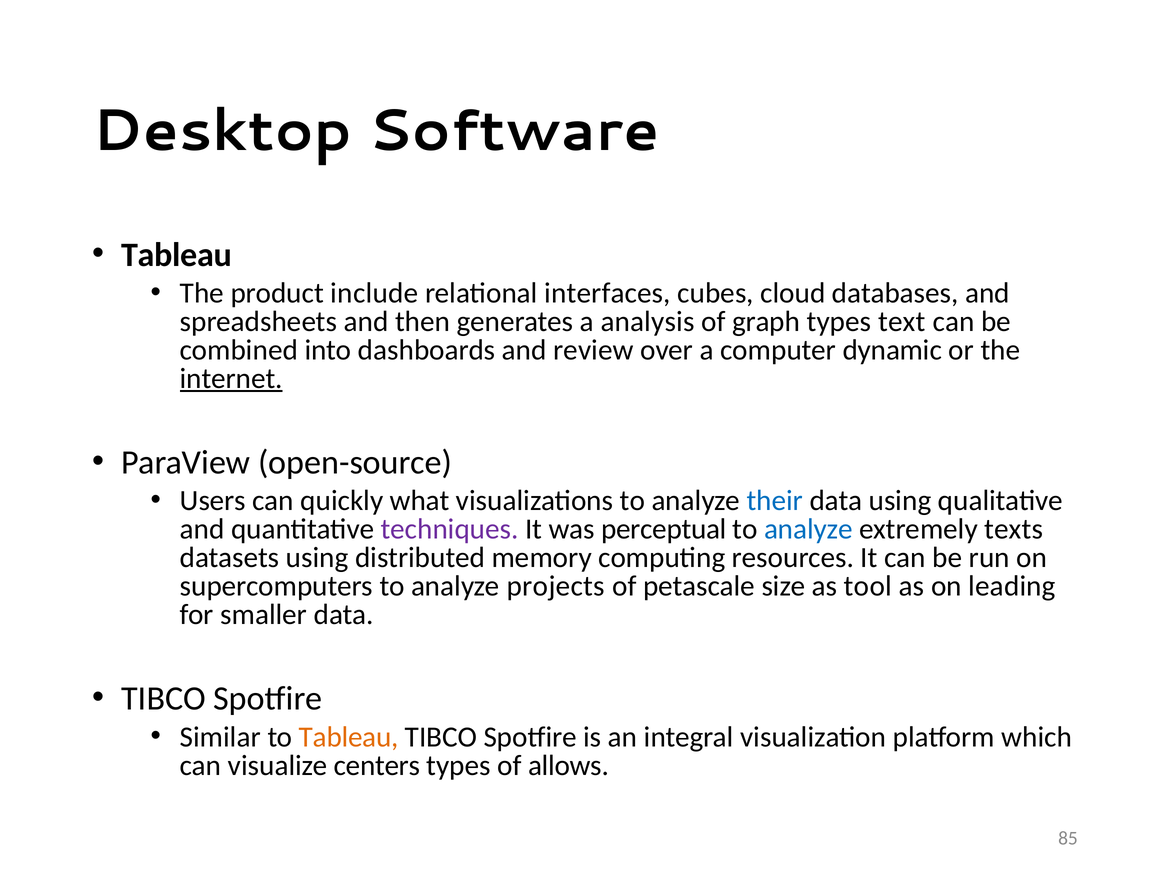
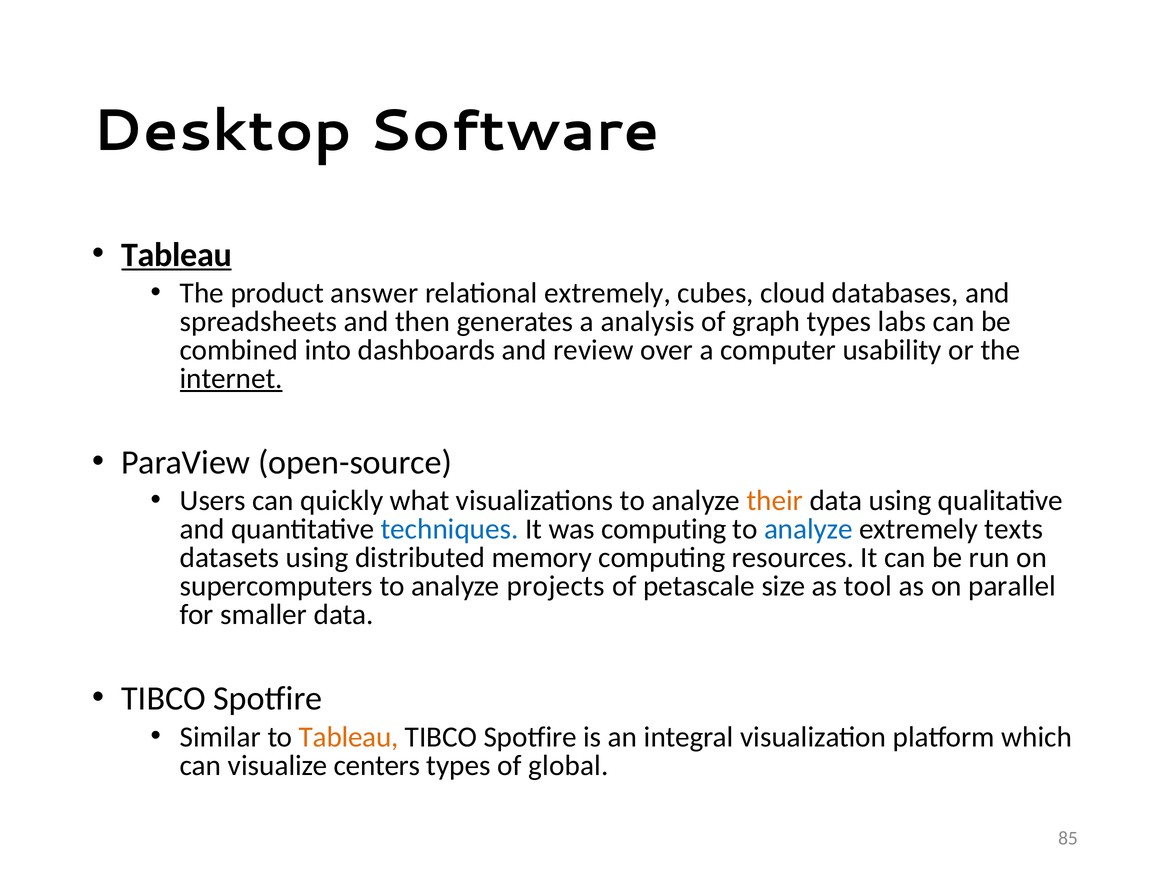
Tableau underline: none -> present (177, 255)
include: include -> answer (374, 293)
relational interfaces: interfaces -> extremely (608, 293)
text: text -> labs (902, 321)
dynamic: dynamic -> usability (892, 350)
their colour: blue -> orange (775, 501)
techniques colour: purple -> blue (450, 529)
was perceptual: perceptual -> computing (664, 529)
leading: leading -> parallel (1012, 586)
allows: allows -> global (568, 765)
